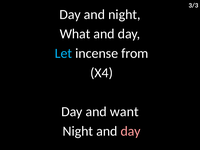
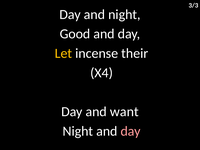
What: What -> Good (75, 34)
Let colour: light blue -> yellow (63, 53)
from: from -> their (135, 53)
